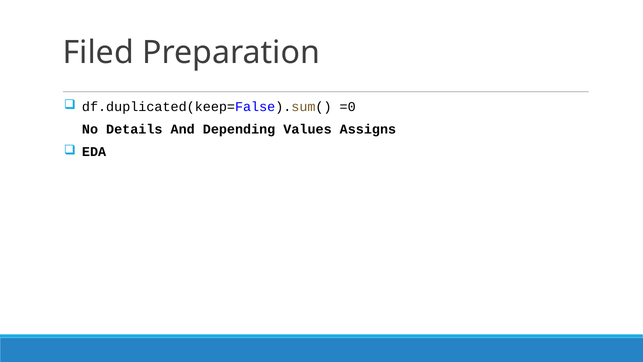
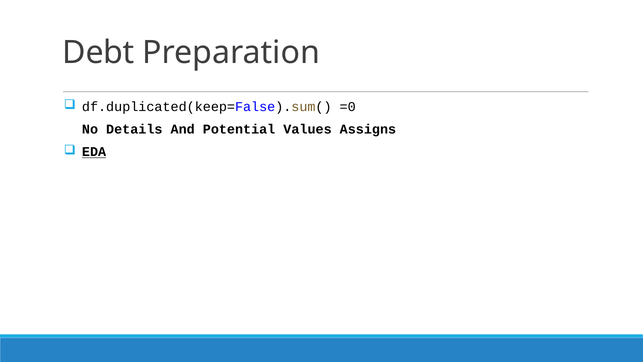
Filed: Filed -> Debt (98, 53)
Depending: Depending -> Potential (239, 129)
EDA underline: none -> present (94, 152)
